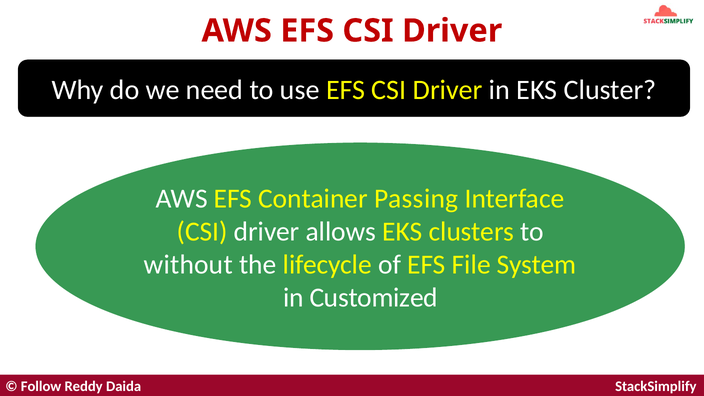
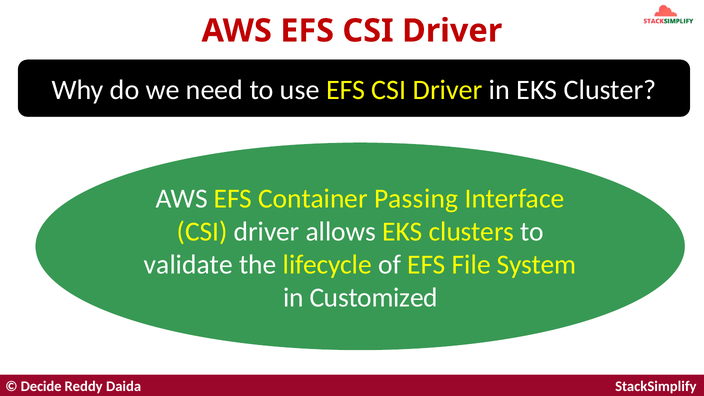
without: without -> validate (188, 265)
Follow: Follow -> Decide (41, 386)
